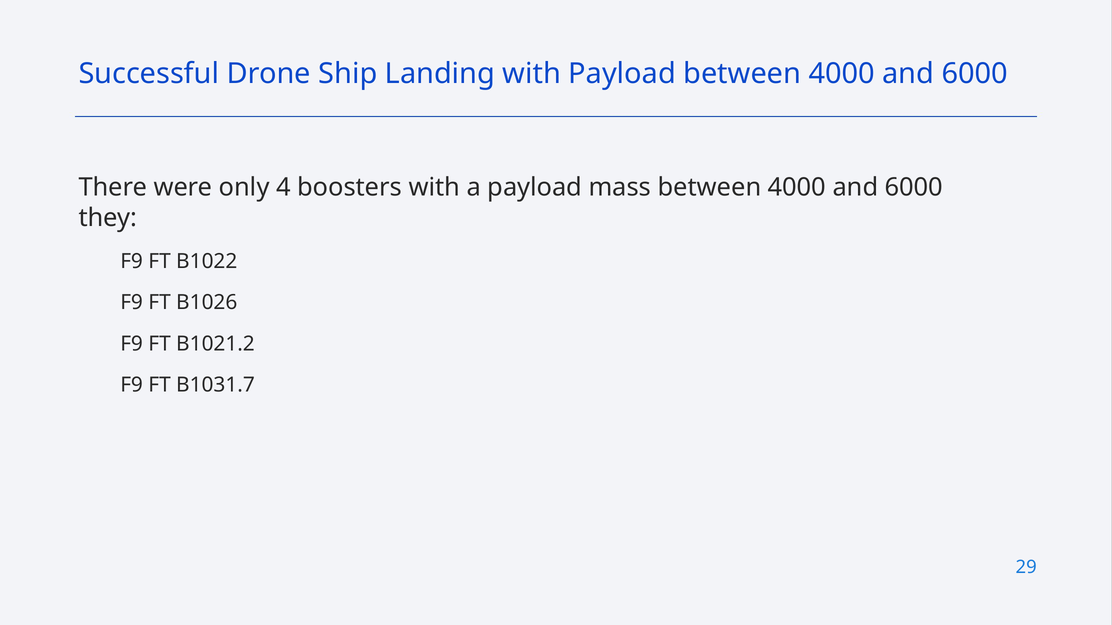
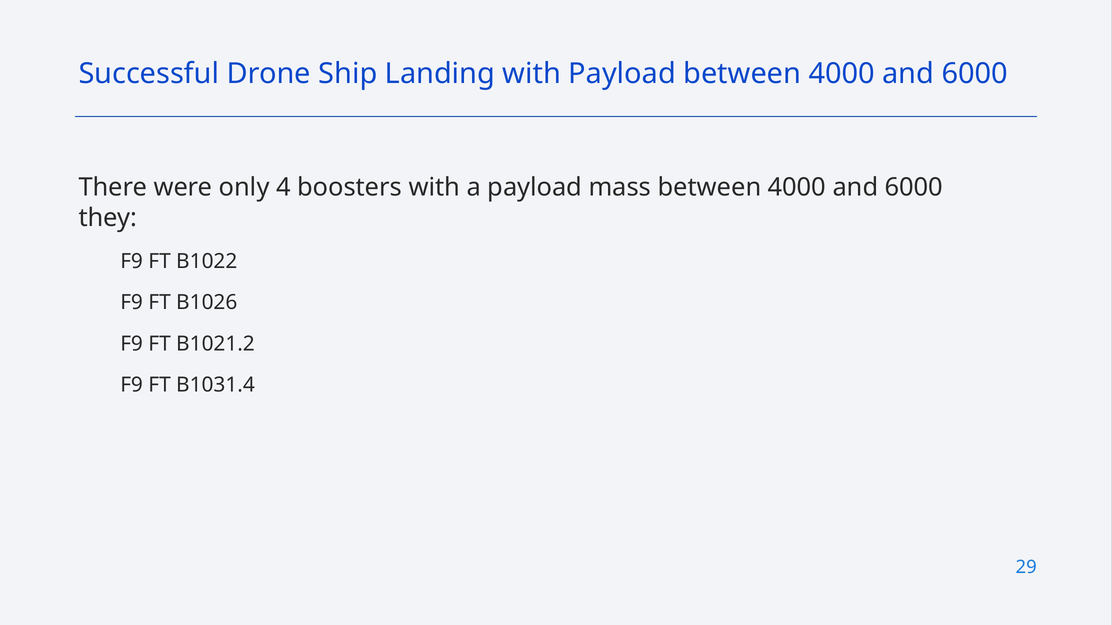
B1031.7: B1031.7 -> B1031.4 (215, 385)
